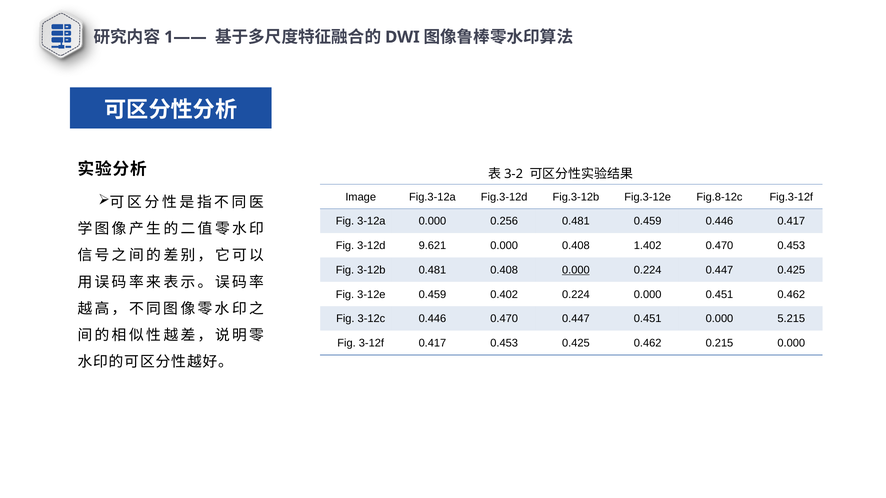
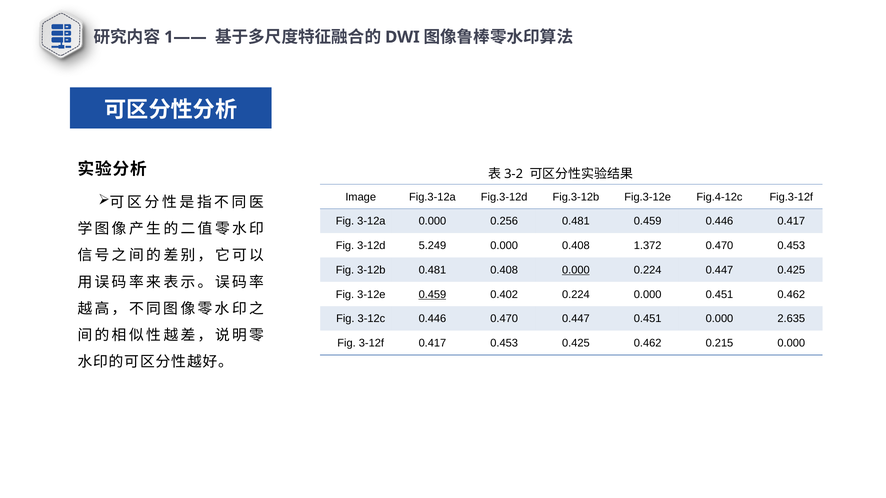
Fig.8-12c: Fig.8-12c -> Fig.4-12c (719, 197)
9.621: 9.621 -> 5.249 (432, 246)
1.402: 1.402 -> 1.372 (648, 246)
0.459 underline: none -> present (432, 295)
5.215: 5.215 -> 2.635 (791, 319)
